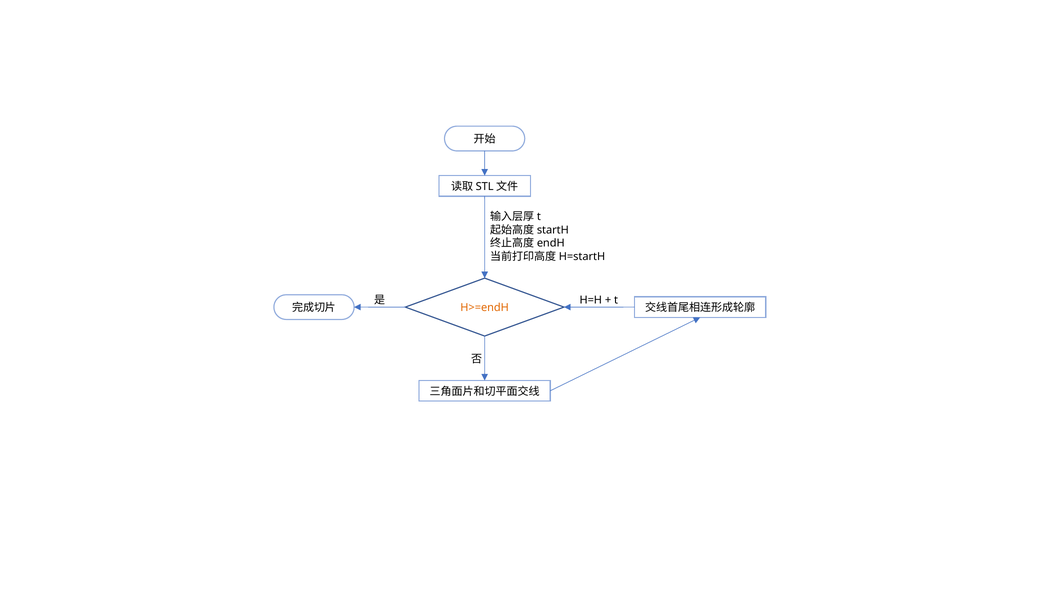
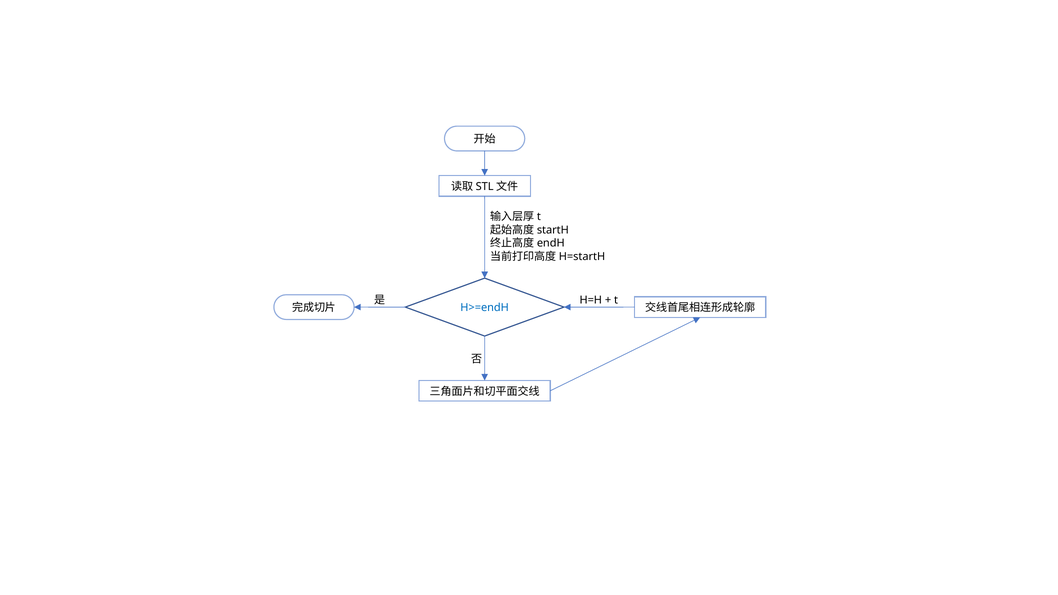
H>=endH colour: orange -> blue (485, 308)
